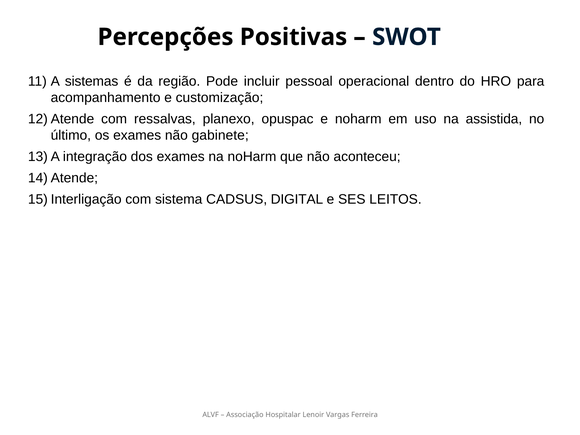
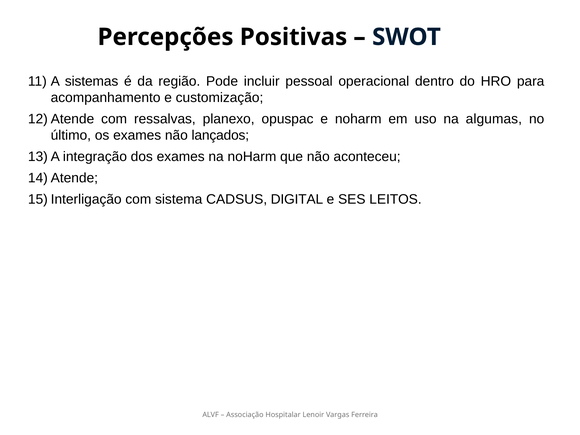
assistida: assistida -> algumas (494, 119)
gabinete: gabinete -> lançados (220, 135)
